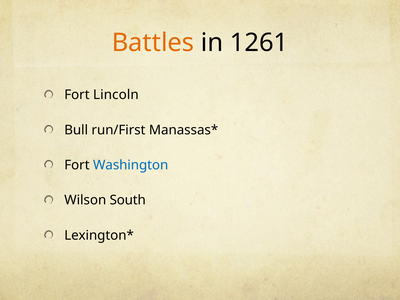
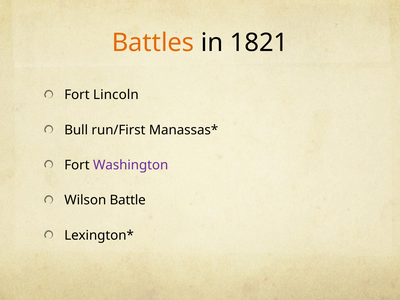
1261: 1261 -> 1821 (259, 43)
Washington colour: blue -> purple (131, 165)
South: South -> Battle (128, 200)
